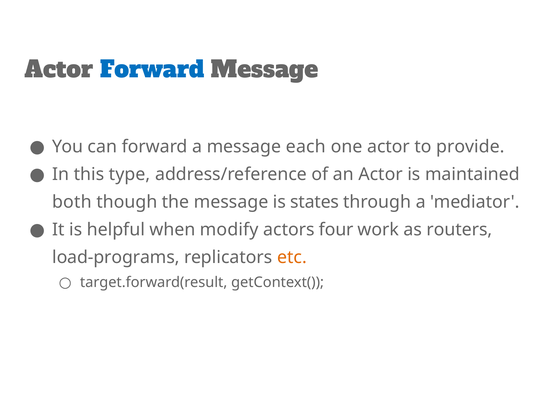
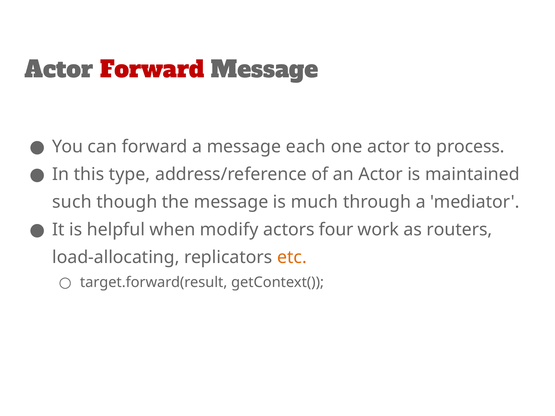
Forward colour: blue -> red (152, 70)
provide: provide -> process (470, 147)
both: both -> such (72, 202)
states: states -> much (315, 202)
load-programs: load-programs -> load-allocating (116, 258)
